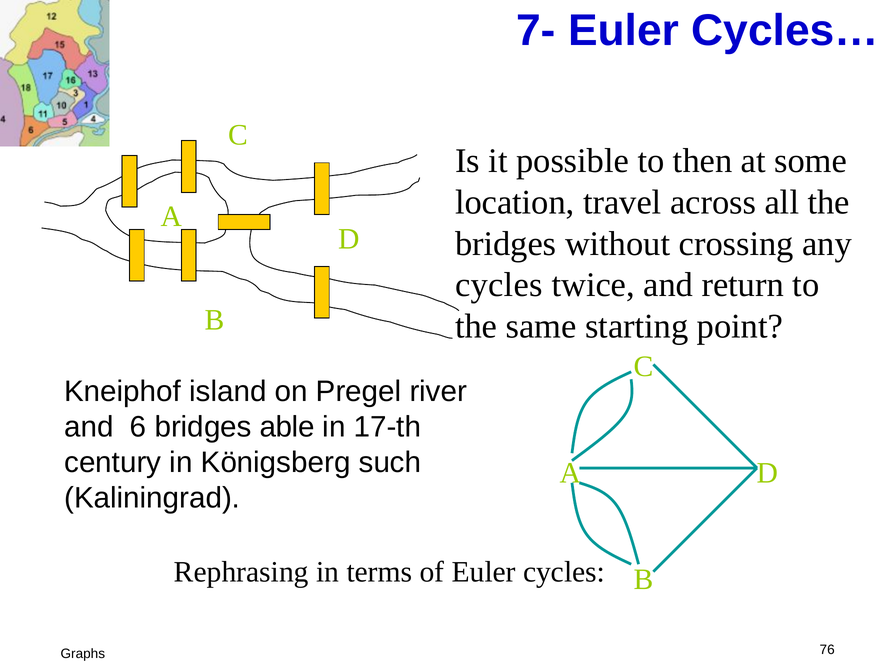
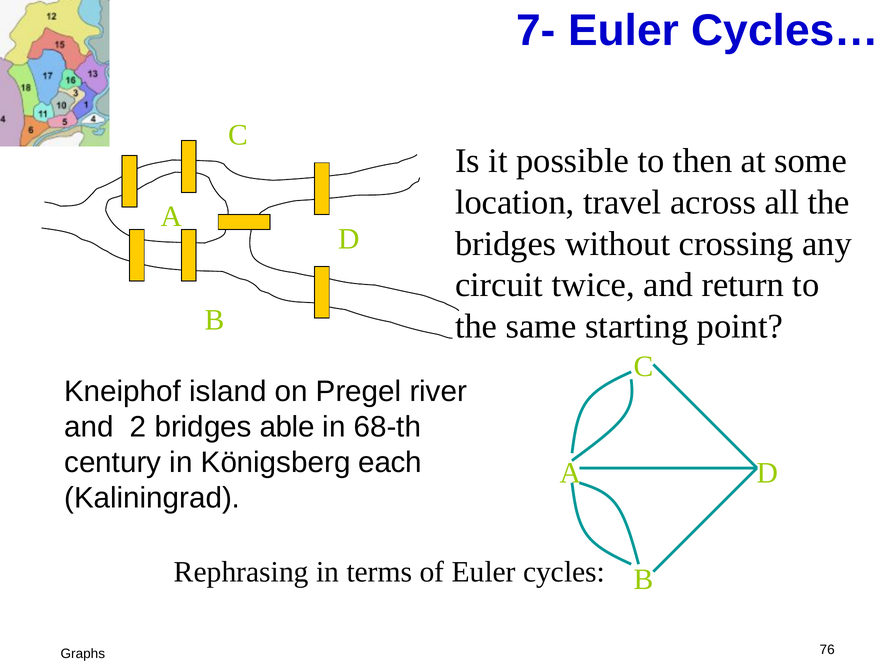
cycles: cycles -> circuit (499, 285)
6: 6 -> 2 (138, 427)
17-th: 17-th -> 68-th (387, 427)
such: such -> each (390, 462)
